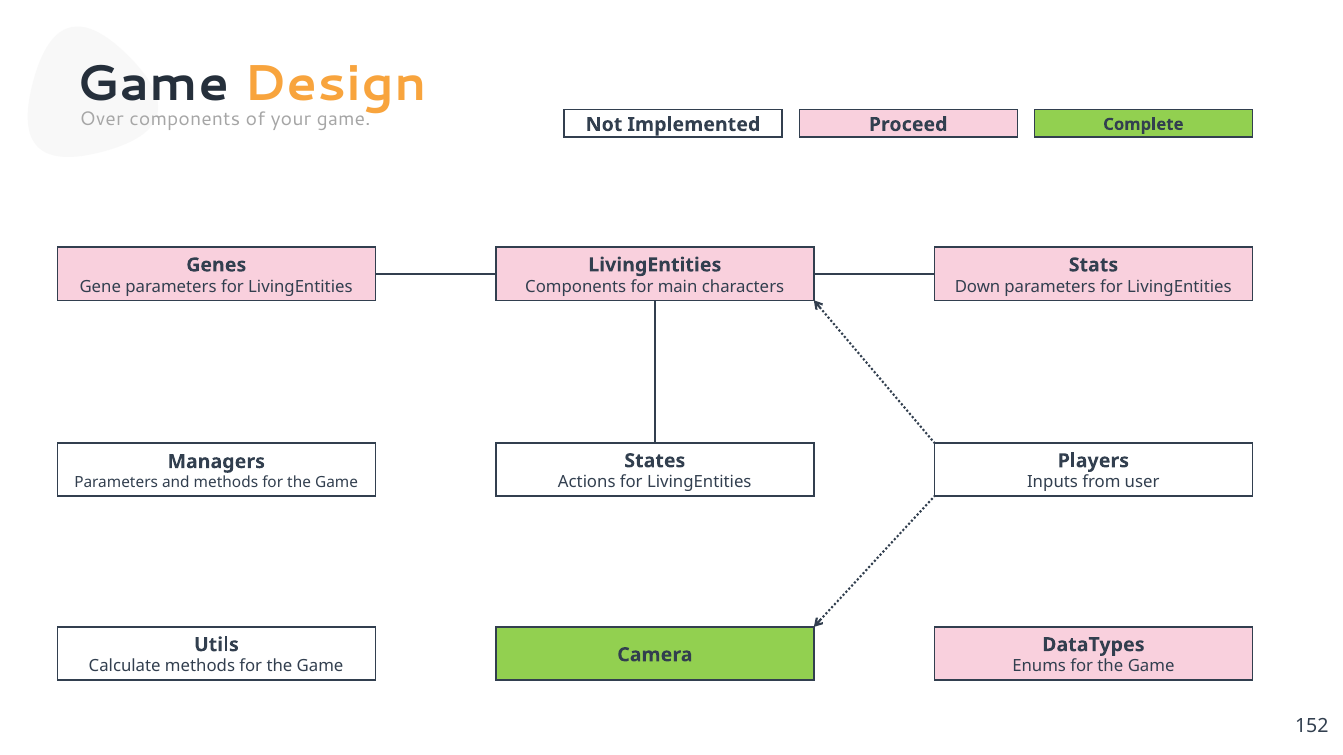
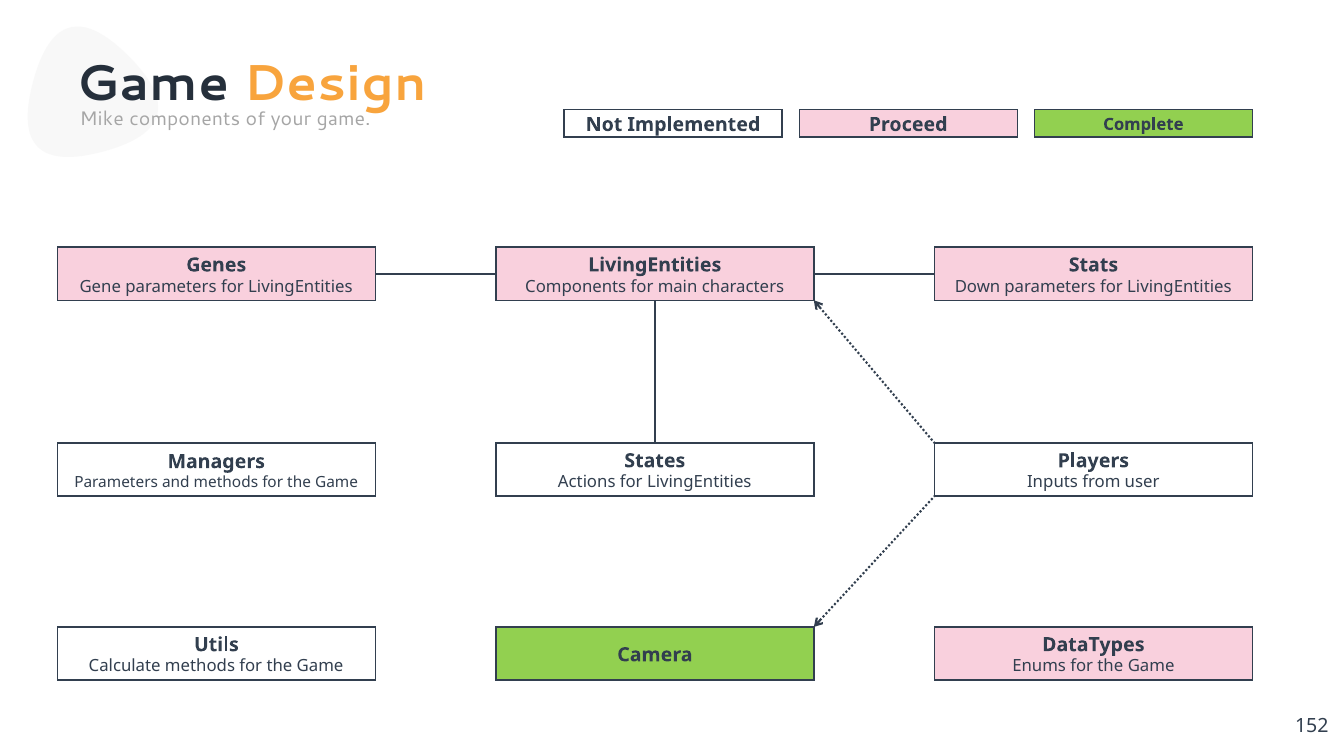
Over: Over -> Mike (102, 119)
